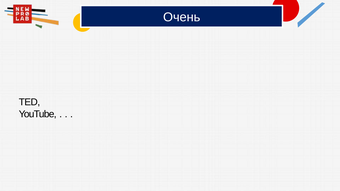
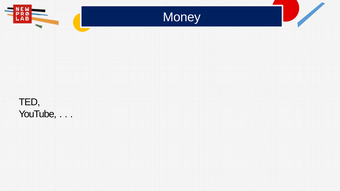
Очень: Очень -> Money (182, 17)
